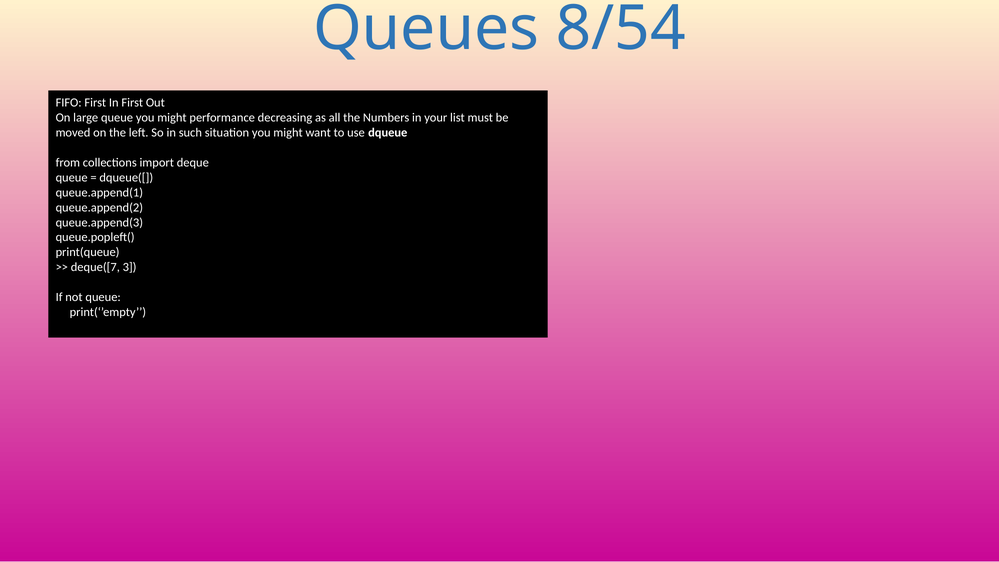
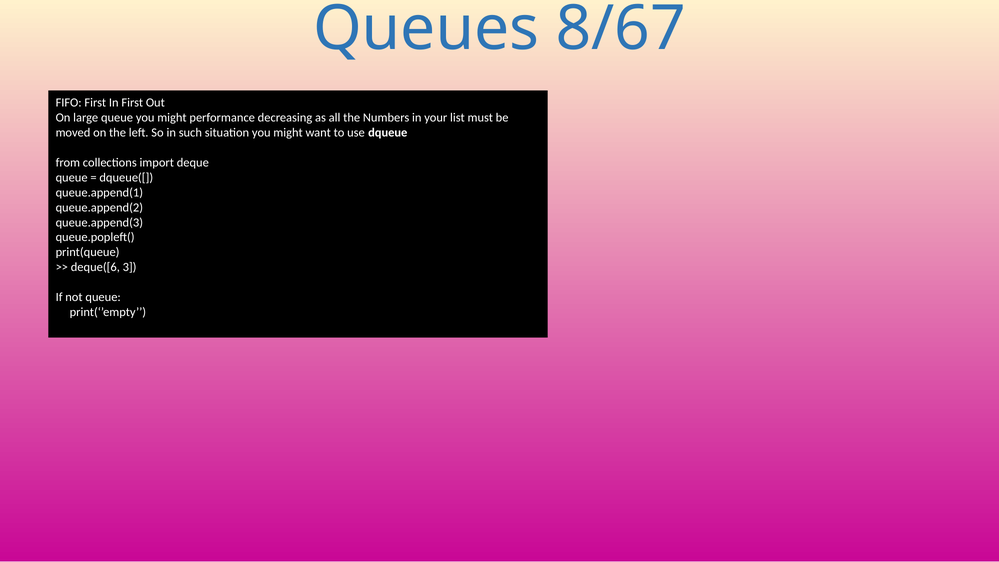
8/54: 8/54 -> 8/67 (621, 29)
deque([7: deque([7 -> deque([6 (95, 267)
